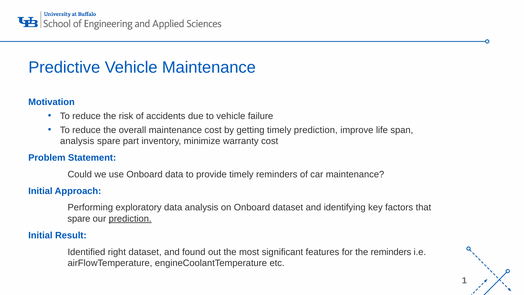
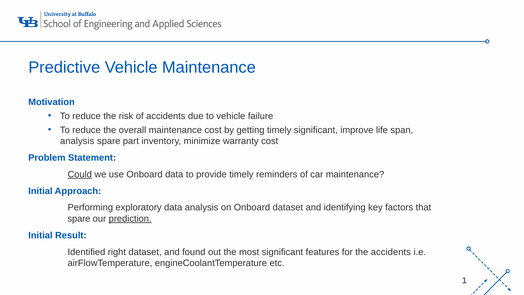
timely prediction: prediction -> significant (316, 130)
Could underline: none -> present (80, 174)
the reminders: reminders -> accidents (391, 252)
